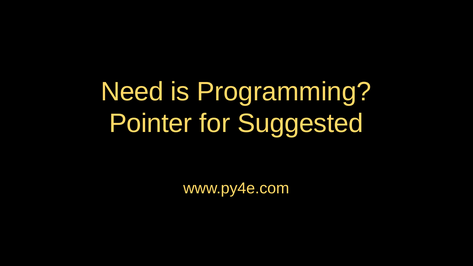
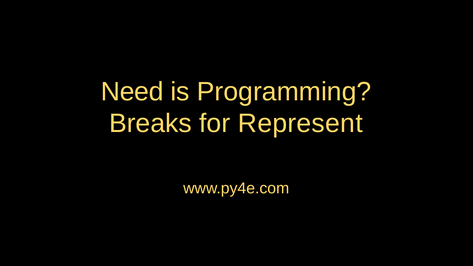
Pointer: Pointer -> Breaks (150, 124)
Suggested: Suggested -> Represent (300, 124)
